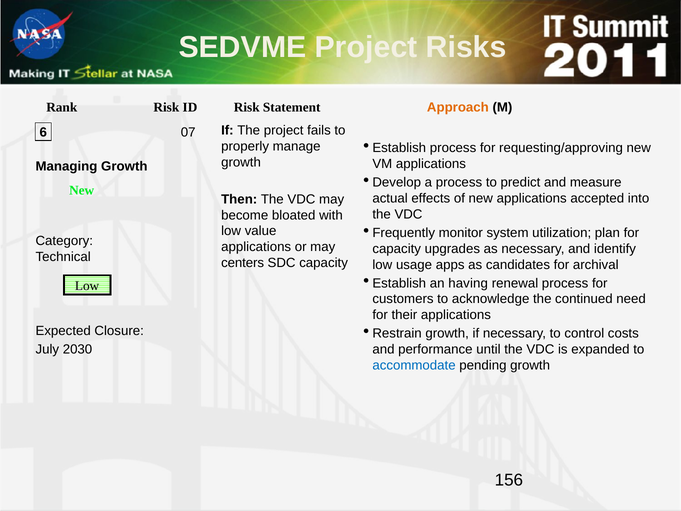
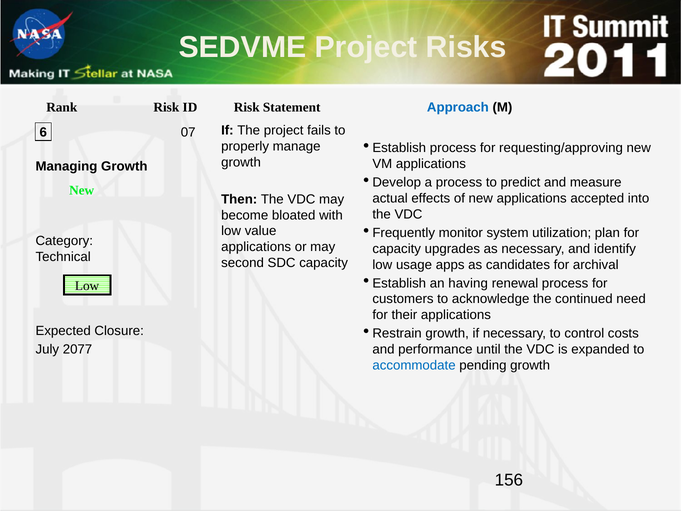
Approach colour: orange -> blue (458, 107)
centers: centers -> second (243, 263)
2030: 2030 -> 2077 (77, 349)
